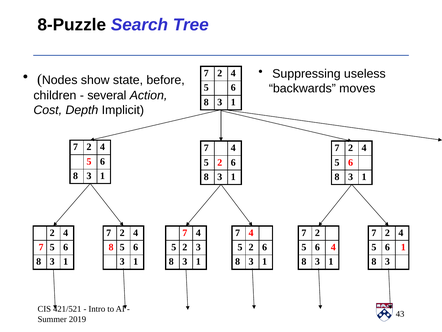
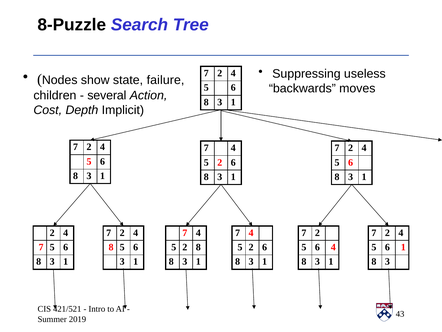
before: before -> failure (166, 80)
2 3: 3 -> 8 (198, 247)
